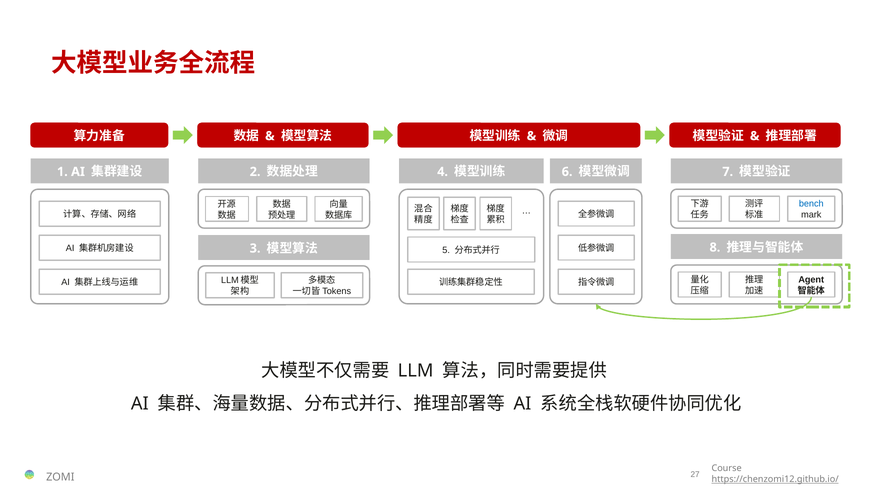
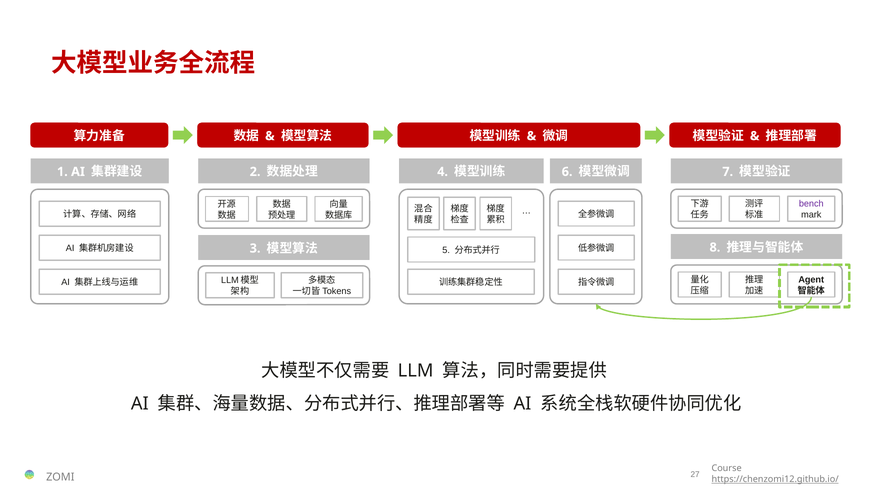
bench colour: blue -> purple (811, 204)
